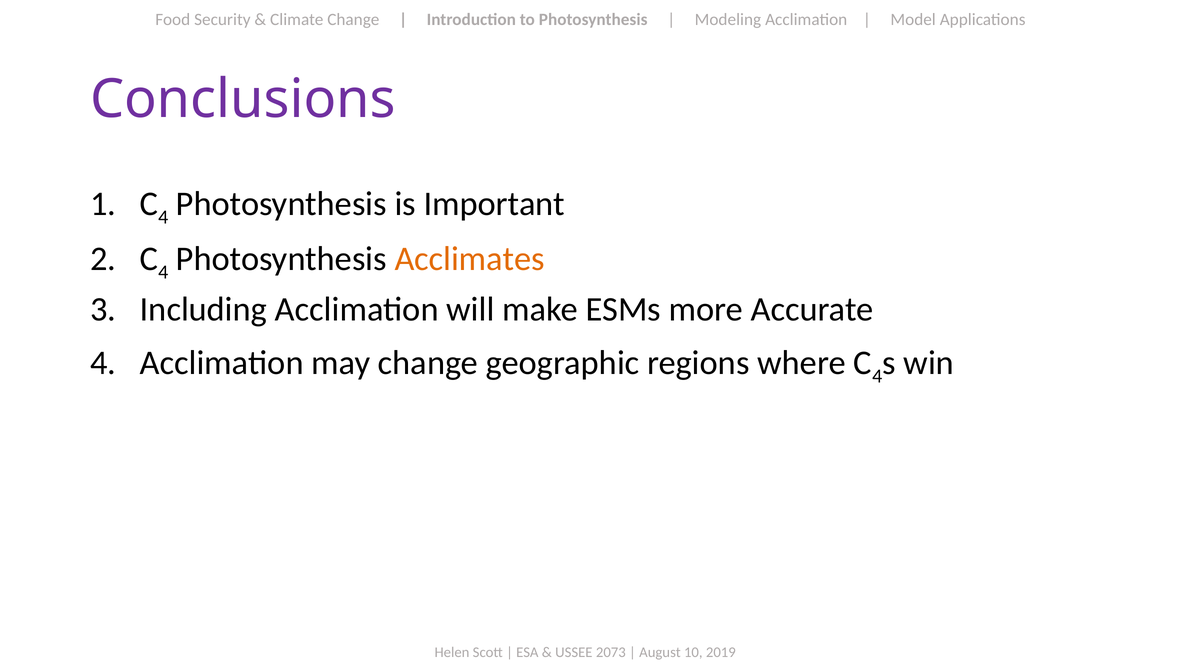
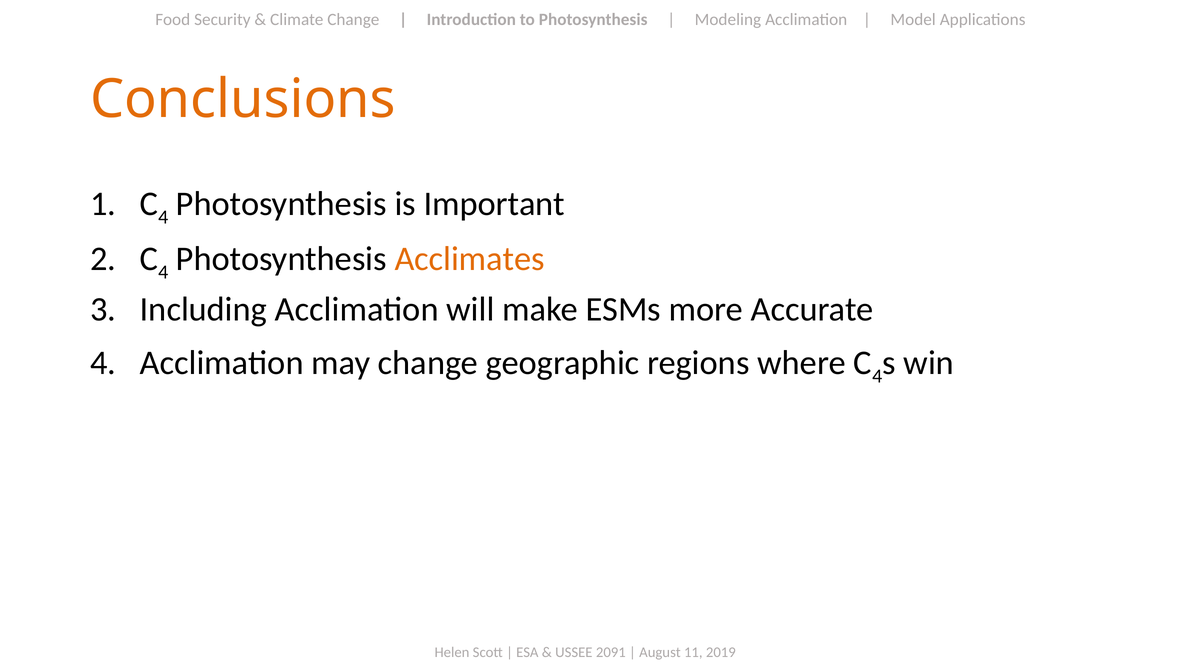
Conclusions colour: purple -> orange (243, 99)
2073: 2073 -> 2091 (611, 652)
10: 10 -> 11 (693, 652)
